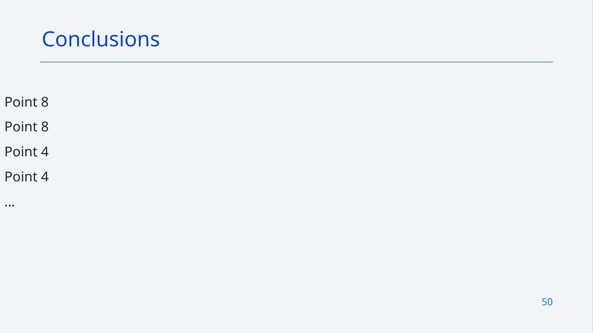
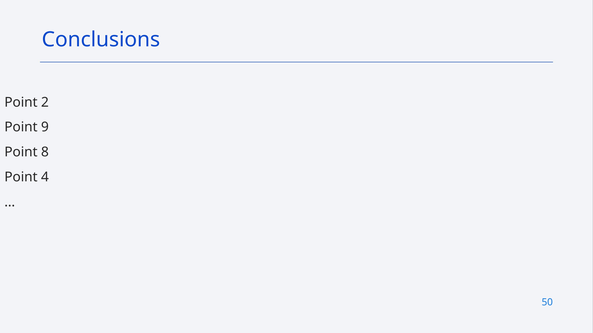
8: 8 -> 2 (45, 102)
8: 8 -> 9 (45, 127)
4: 4 -> 8 (45, 152)
